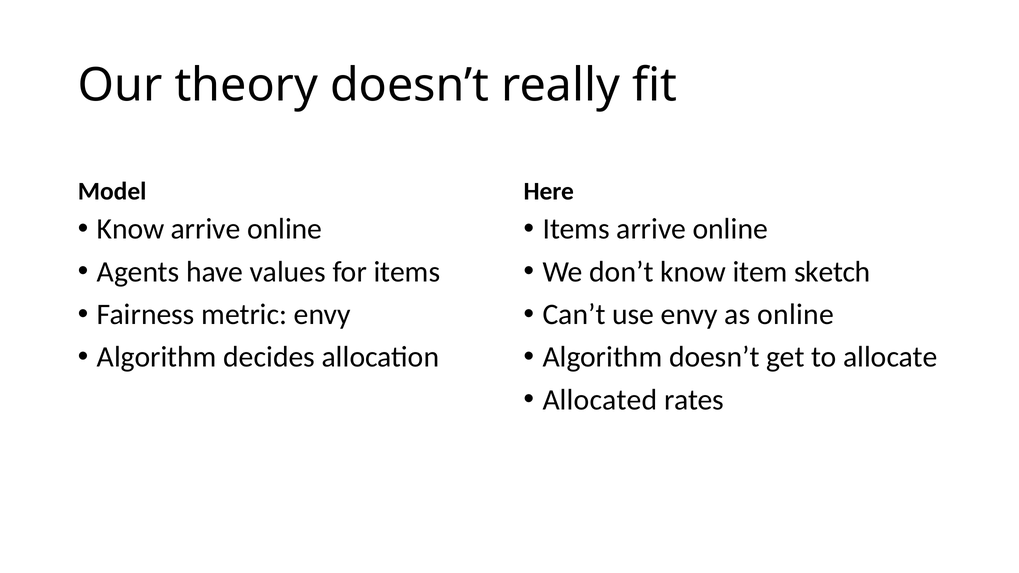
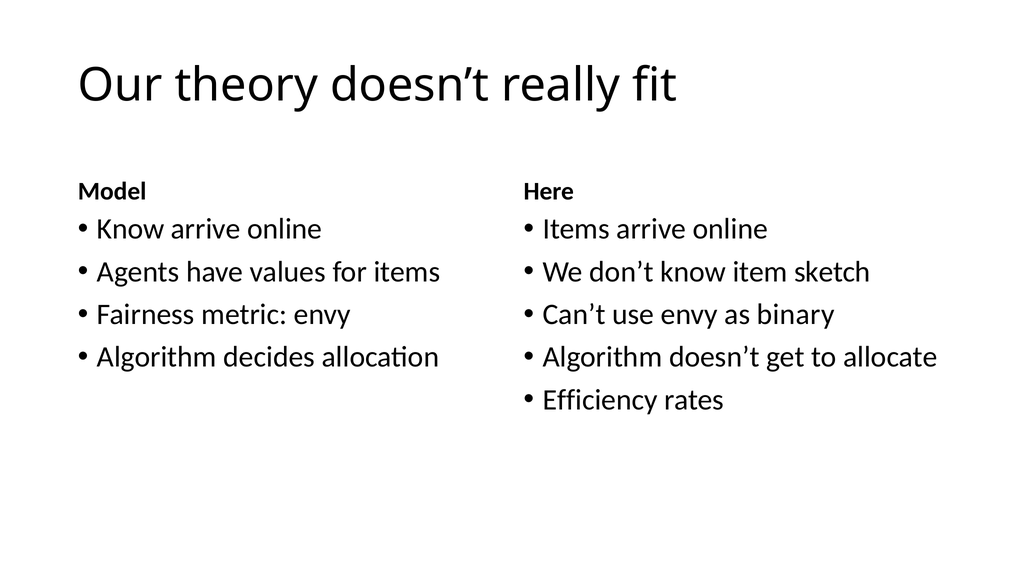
as online: online -> binary (796, 315)
Allocated: Allocated -> Efficiency (600, 400)
